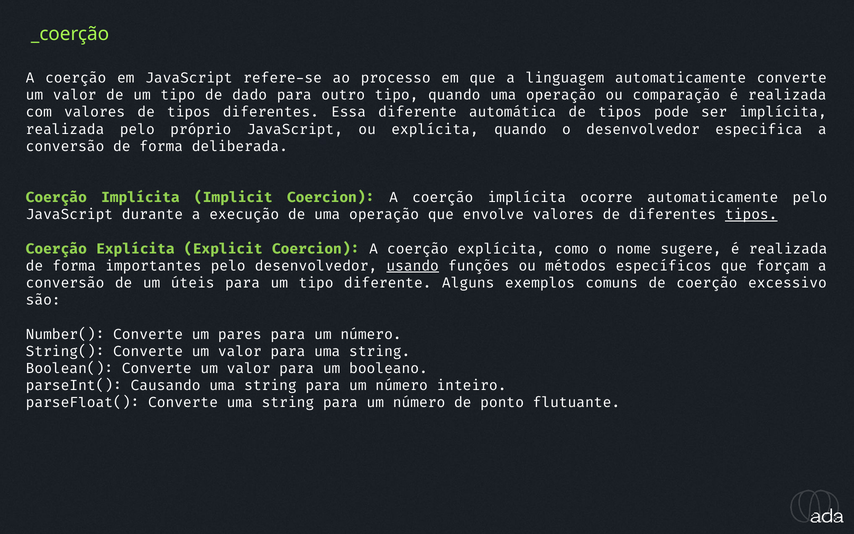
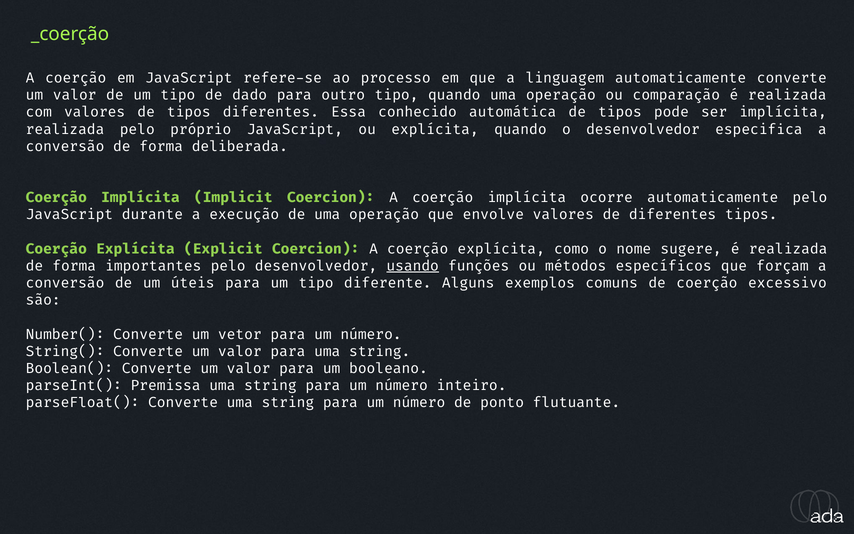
Essa diferente: diferente -> conhecido (418, 112)
tipos underline: present -> none (751, 215)
pares: pares -> vetor (240, 334)
Causando: Causando -> Premissa (166, 385)
